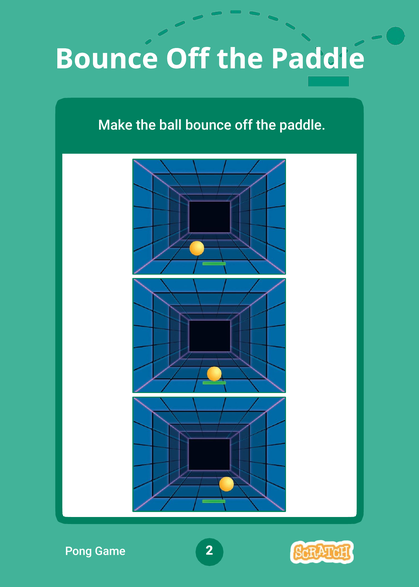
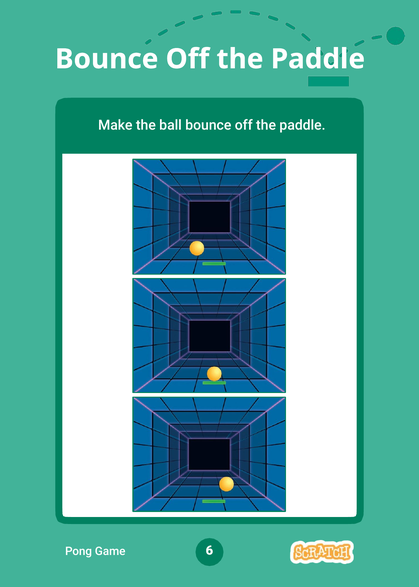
2: 2 -> 6 (209, 550)
